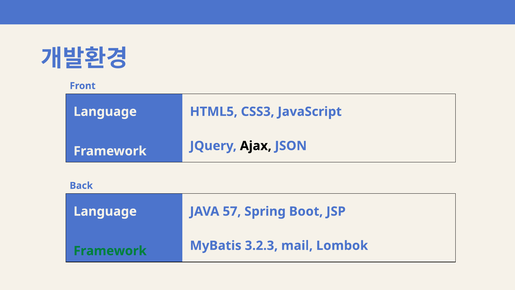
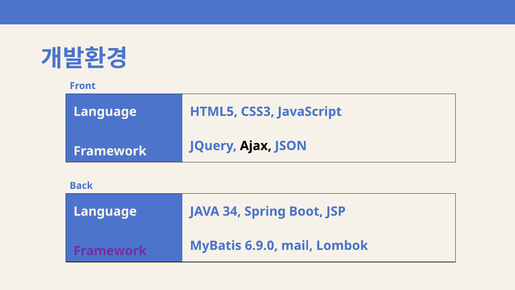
57: 57 -> 34 (232, 211)
Framework colour: green -> purple (110, 251)
3.2.3: 3.2.3 -> 6.9.0 (261, 245)
